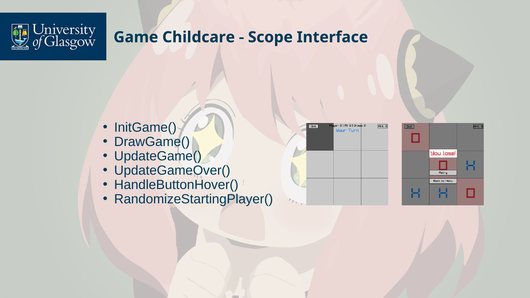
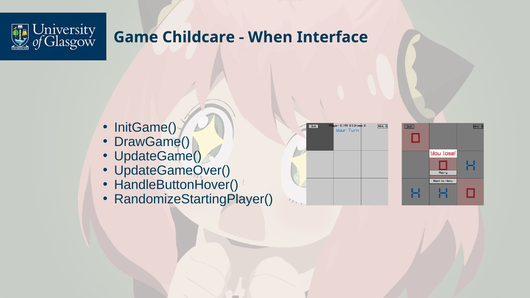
Scope: Scope -> When (270, 37)
